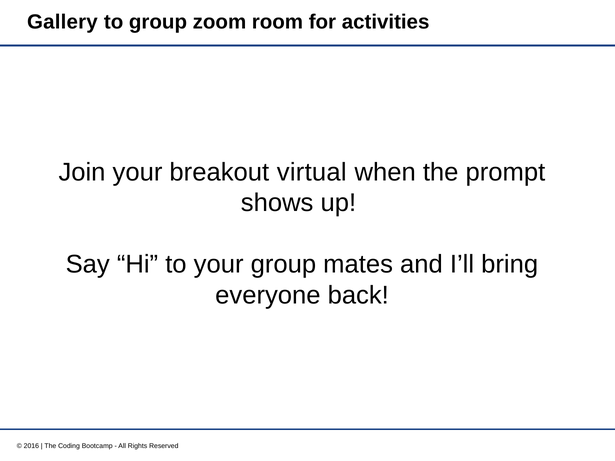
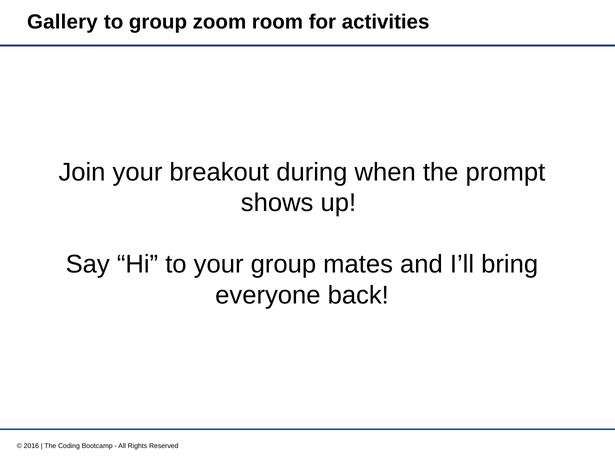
virtual: virtual -> during (312, 172)
